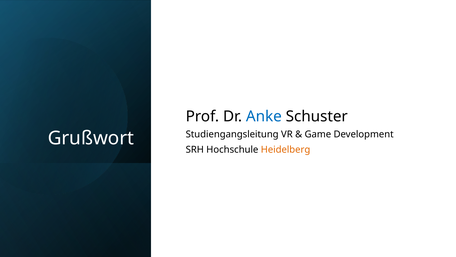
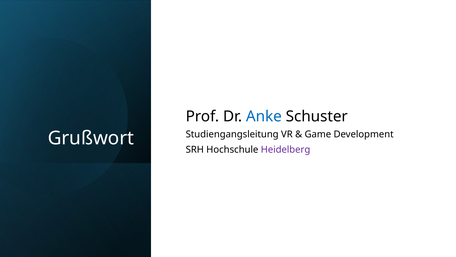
Heidelberg colour: orange -> purple (286, 149)
